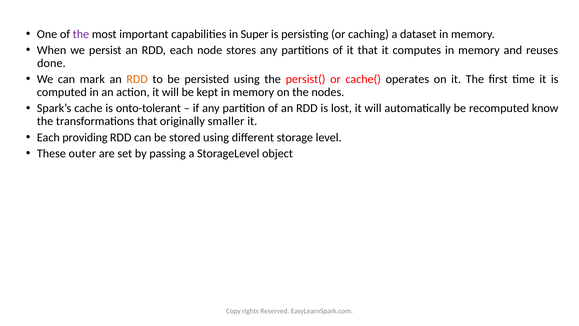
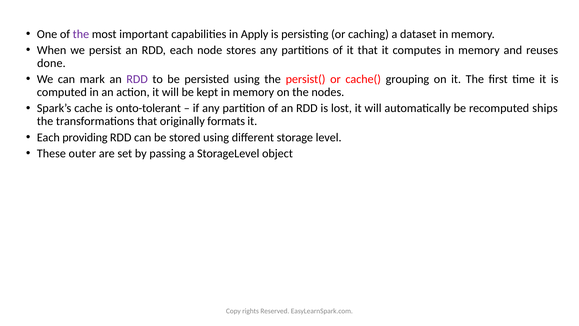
Super: Super -> Apply (255, 34)
RDD colour: orange -> purple (137, 79)
operates: operates -> grouping (407, 79)
know: know -> ships (545, 108)
smaller: smaller -> formats (226, 121)
